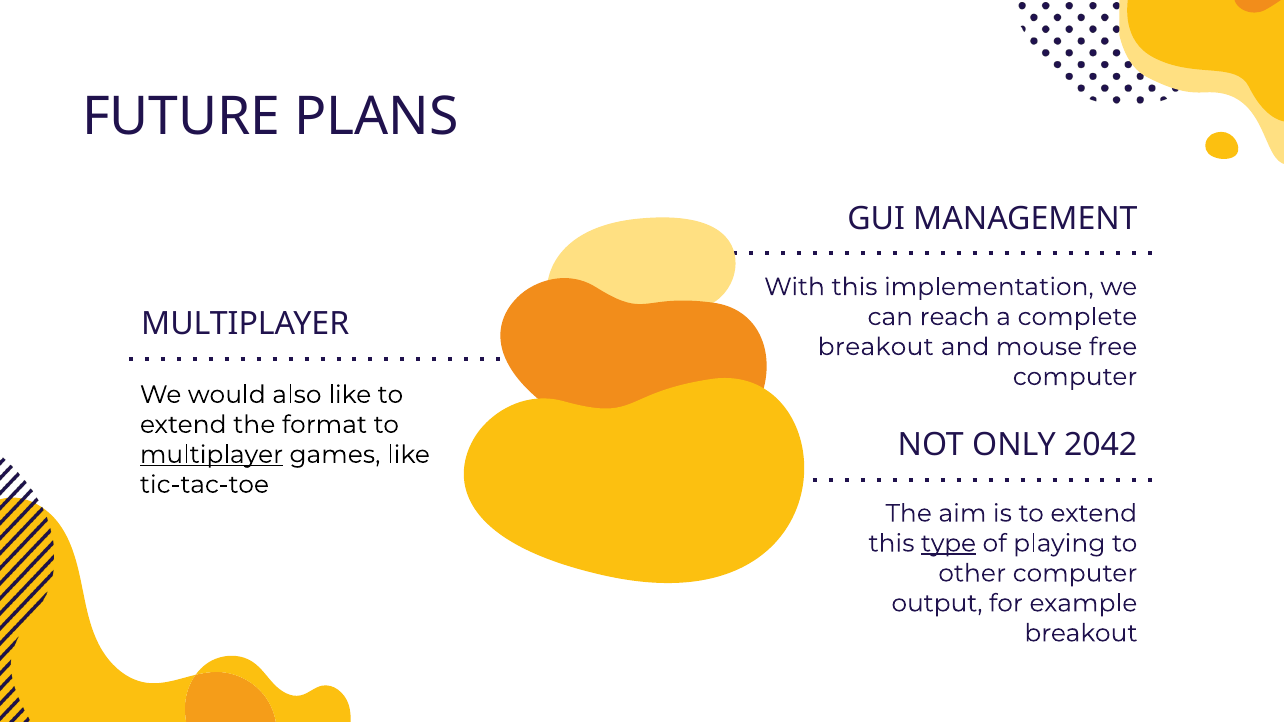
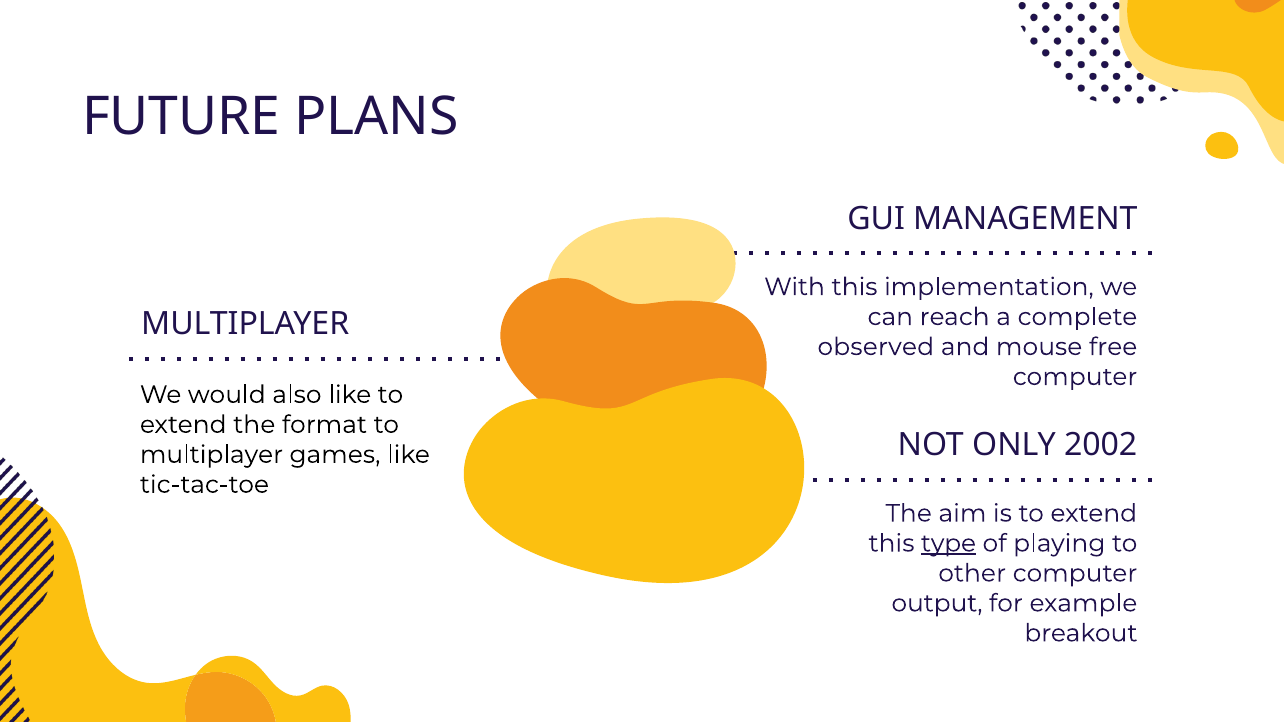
breakout: breakout -> observed (876, 347)
2042: 2042 -> 2002 (1101, 445)
multiplayer underline: present -> none (211, 455)
